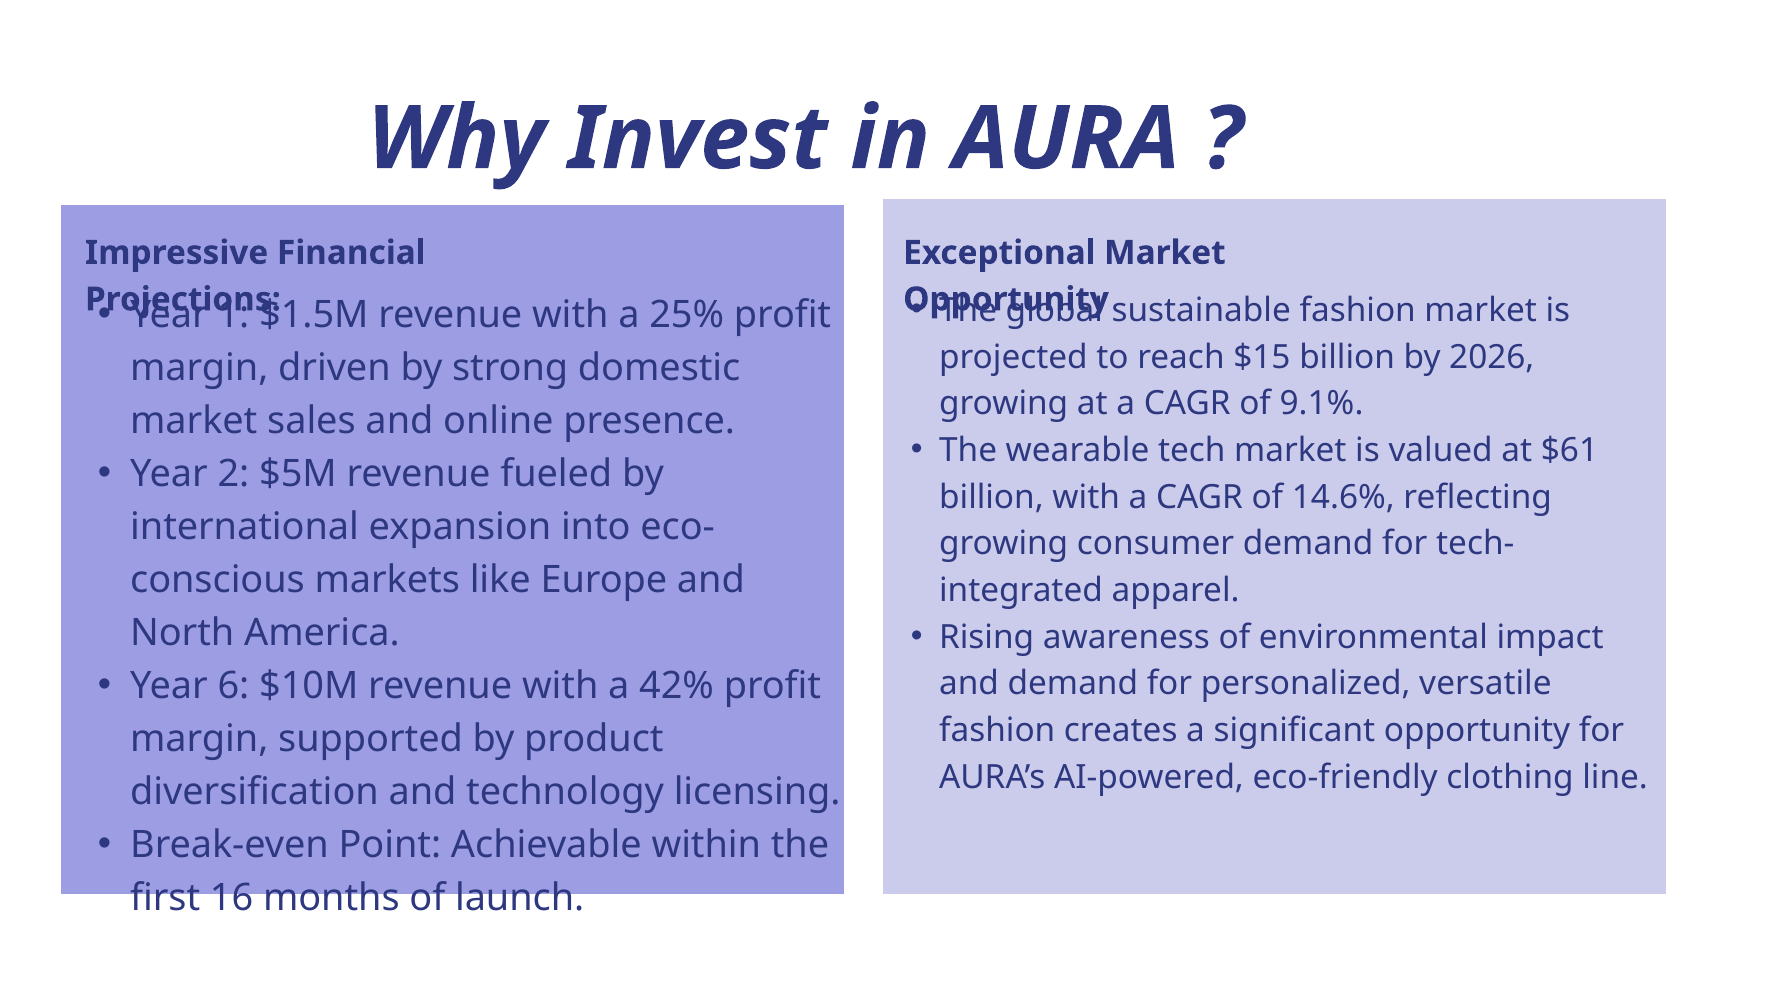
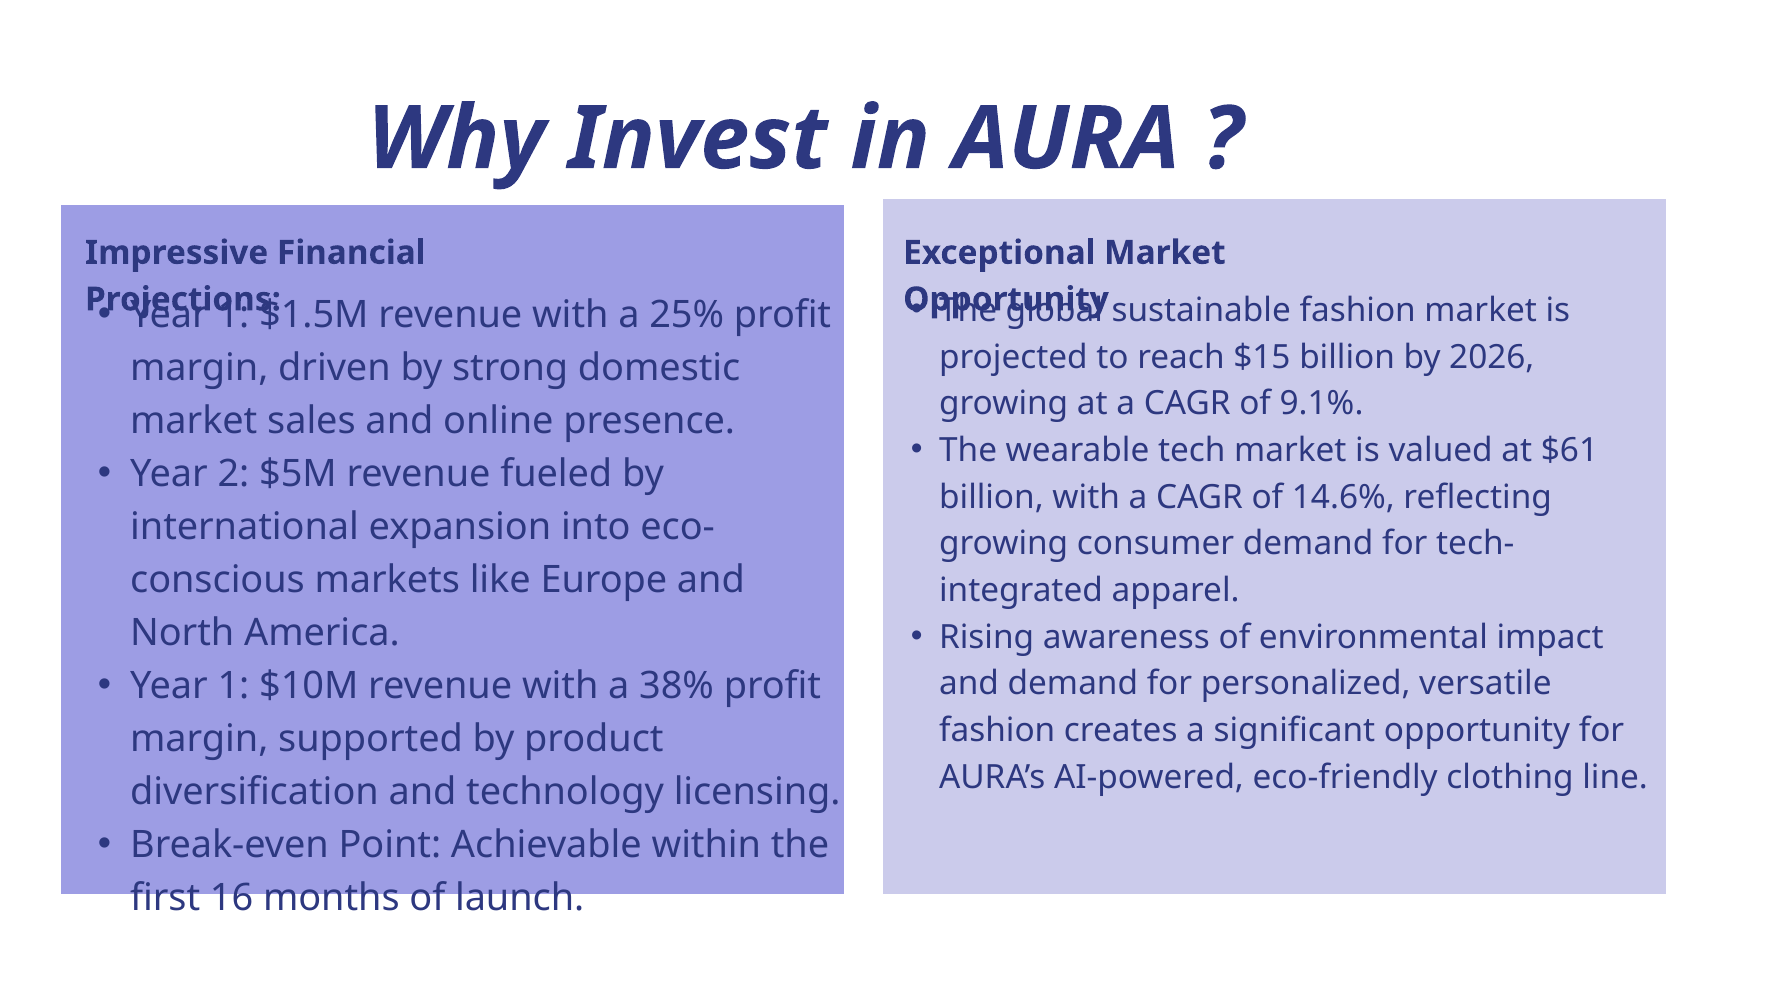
6: 6 -> 1 (233, 686)
42%: 42% -> 38% (677, 686)
